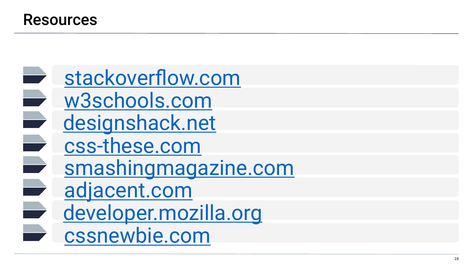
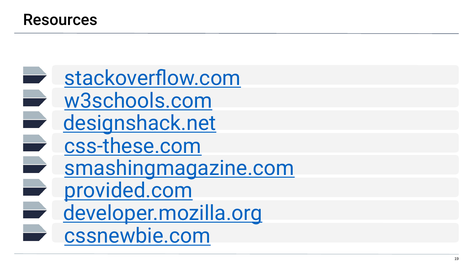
adjacent.com: adjacent.com -> provided.com (128, 191)
